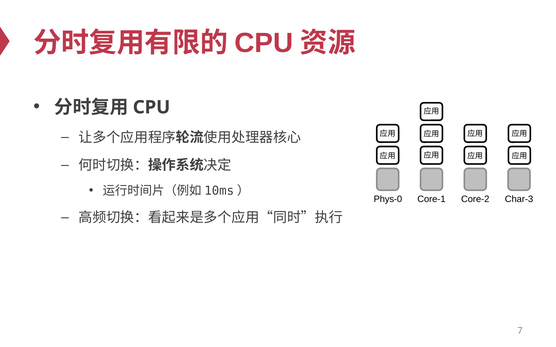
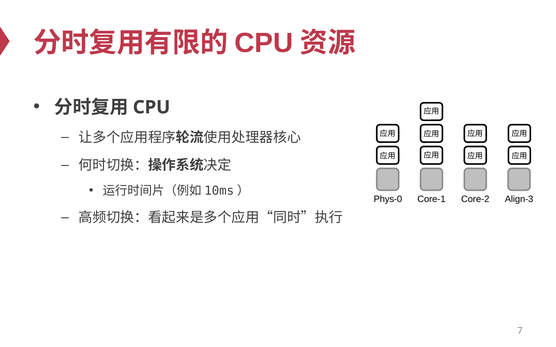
Char-3: Char-3 -> Align-3 (519, 199)
